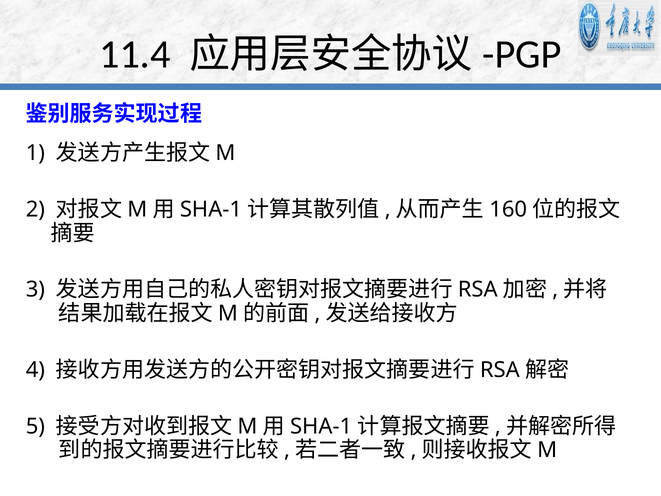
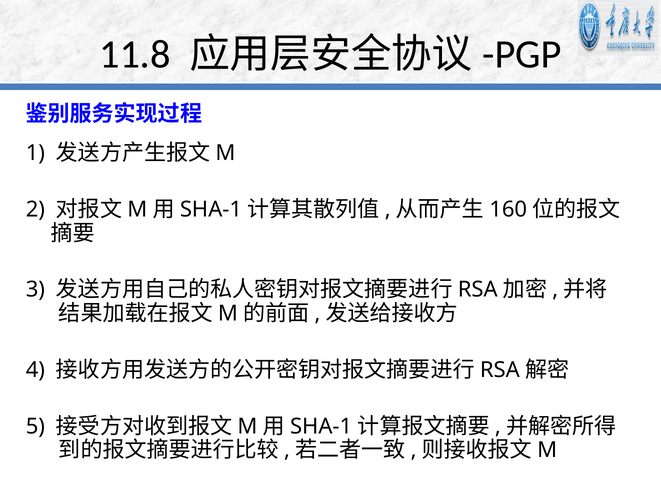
11.4: 11.4 -> 11.8 (135, 54)
